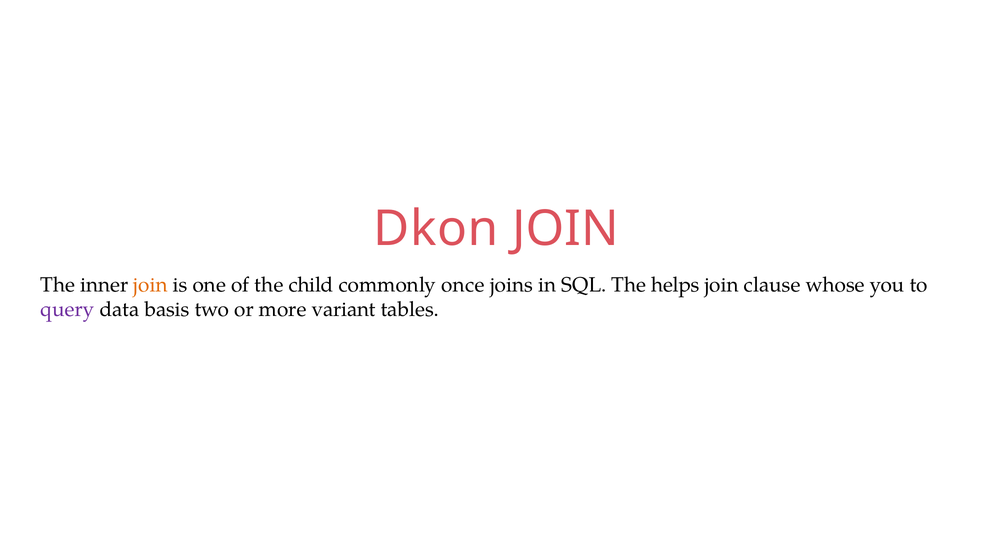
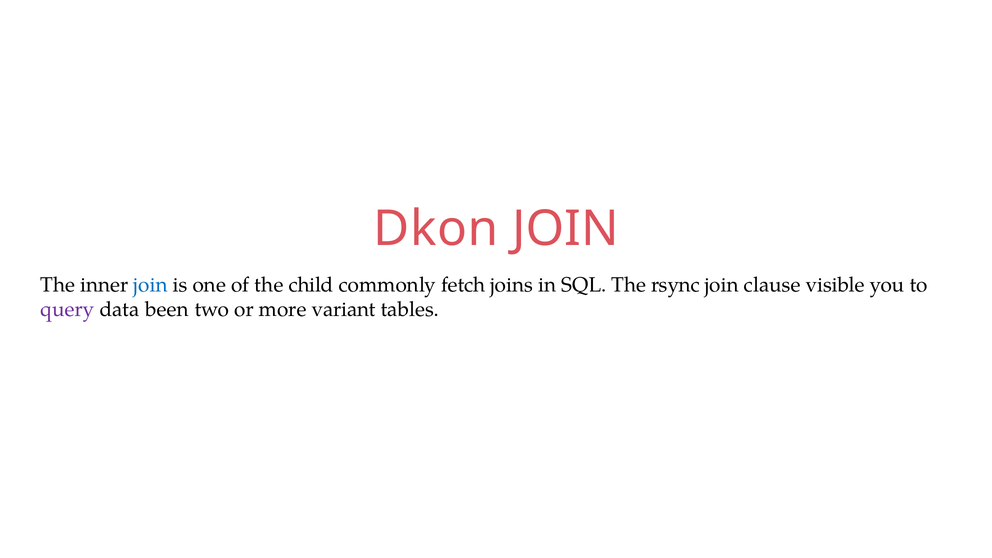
join colour: orange -> blue (151, 285)
once: once -> fetch (463, 285)
helps: helps -> rsync (675, 285)
whose: whose -> visible (835, 285)
basis: basis -> been (167, 309)
